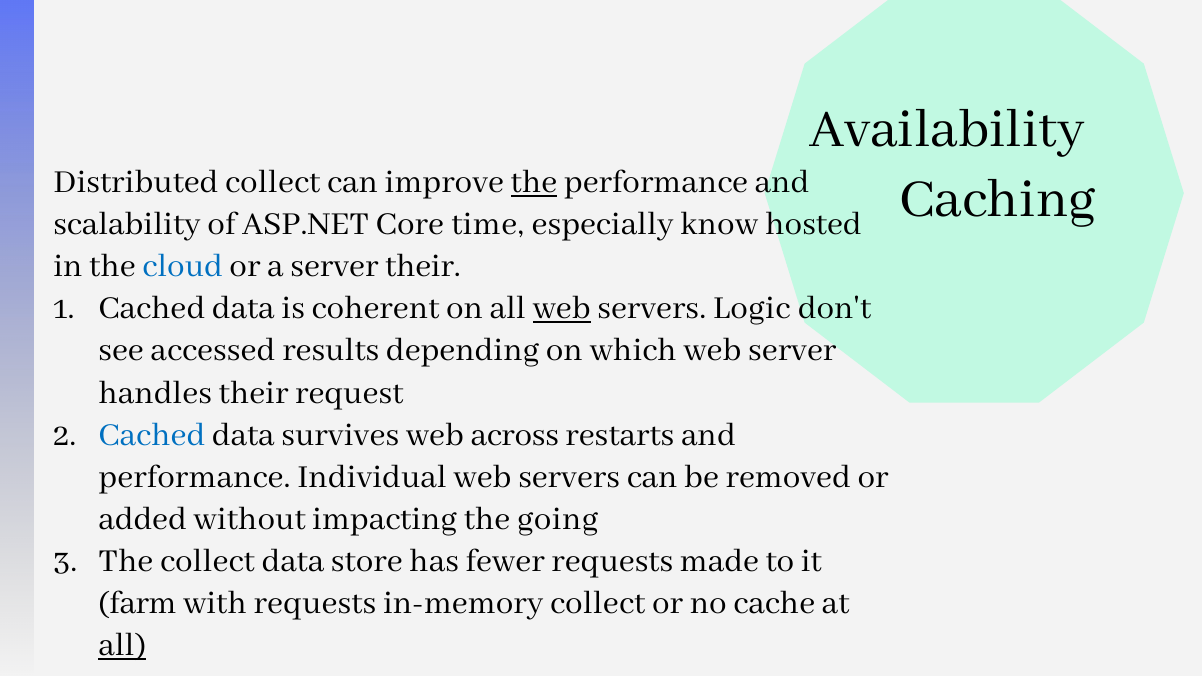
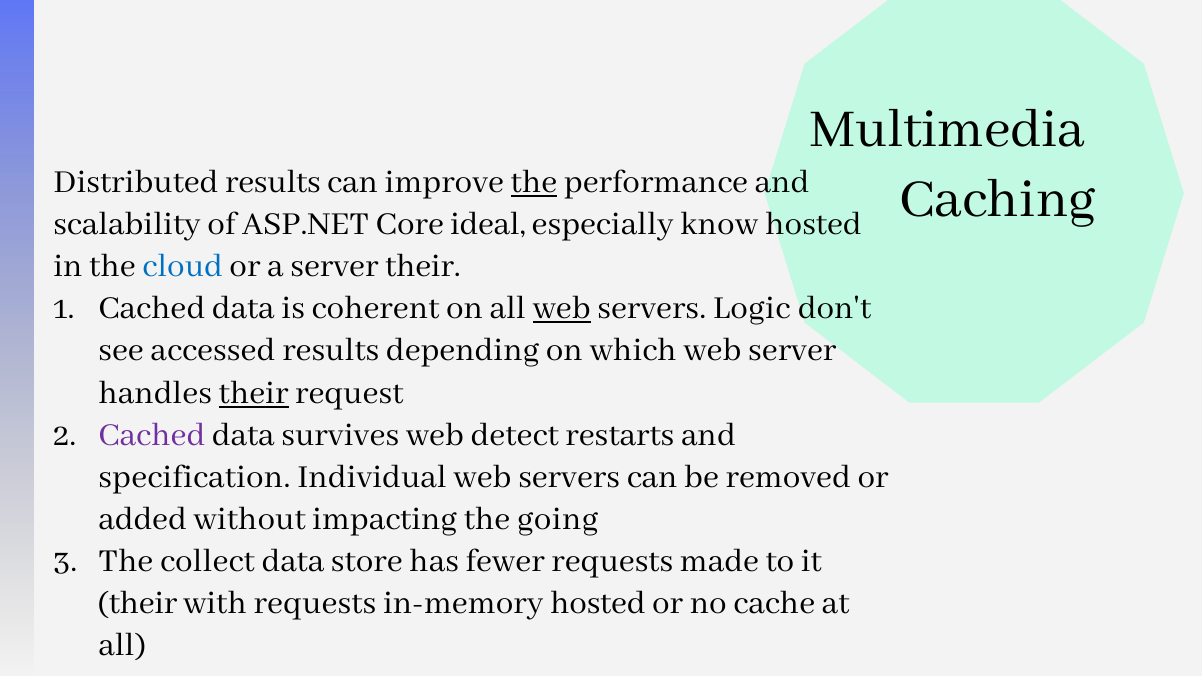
Availability: Availability -> Multimedia (947, 127)
Distributed collect: collect -> results (273, 181)
time: time -> ideal (488, 223)
their underline: none -> present (254, 392)
Cached colour: blue -> purple (152, 434)
across: across -> detect (515, 434)
performance: performance -> specification (194, 476)
farm: farm -> their (138, 602)
in-memory collect: collect -> hosted (598, 602)
all underline: present -> none (122, 644)
